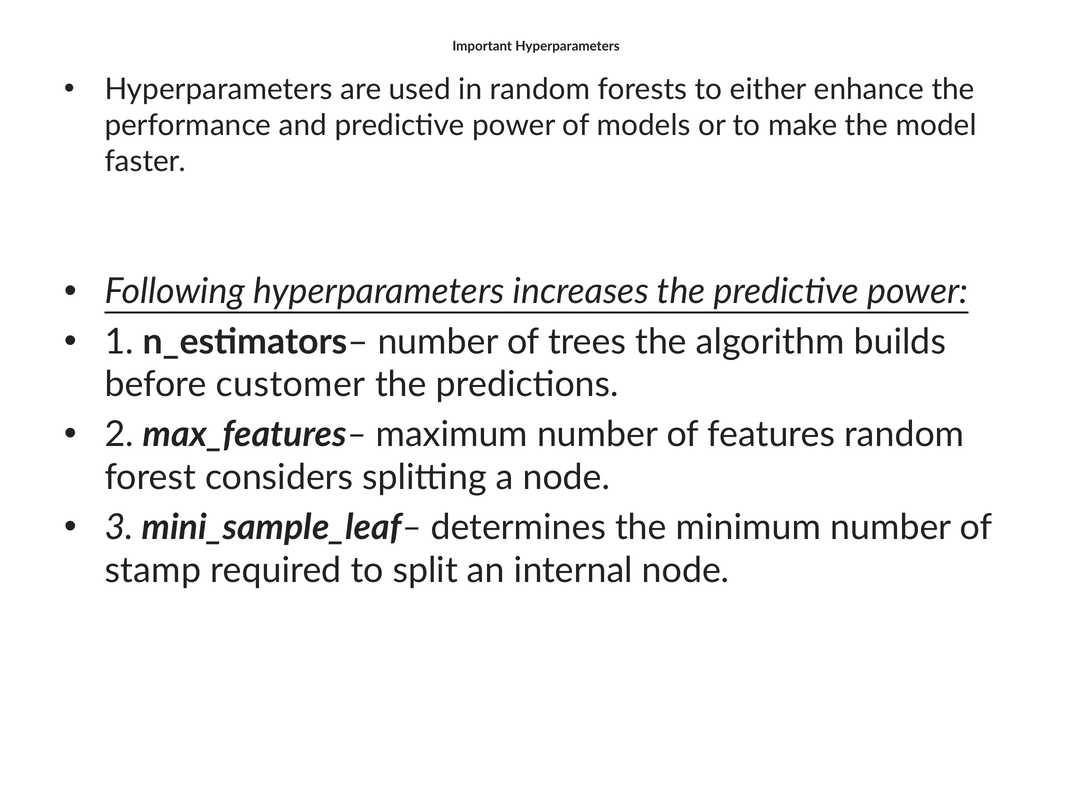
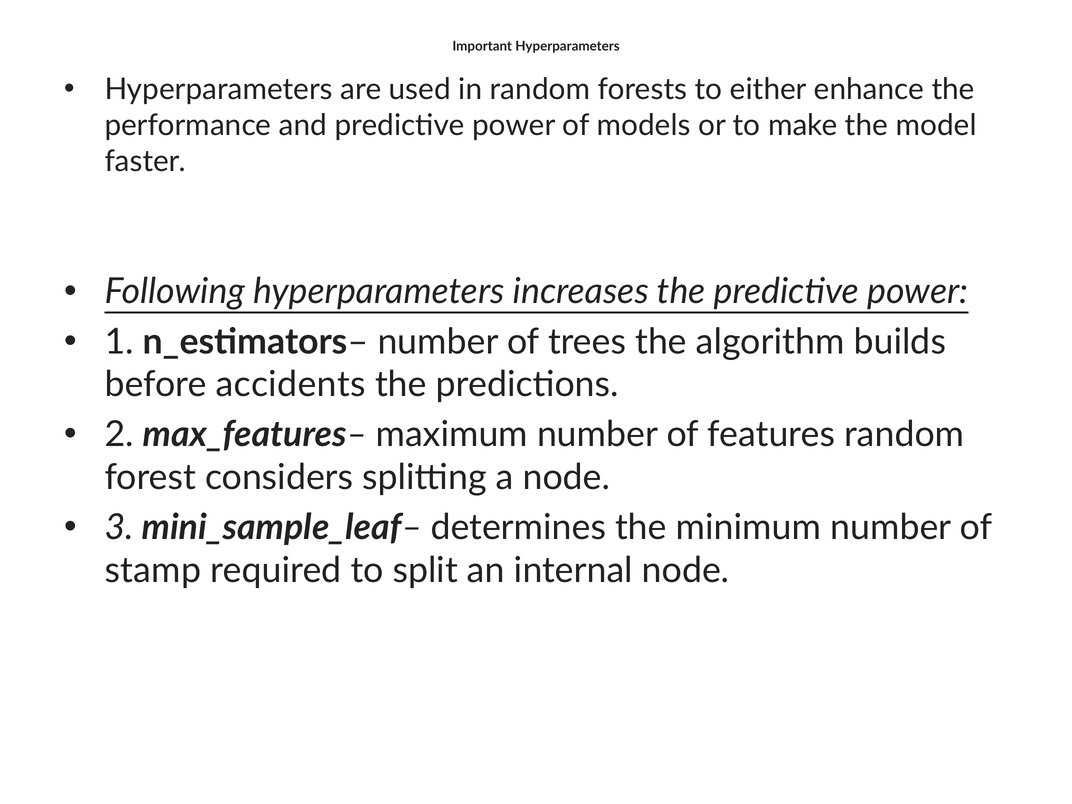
customer: customer -> accidents (291, 385)
